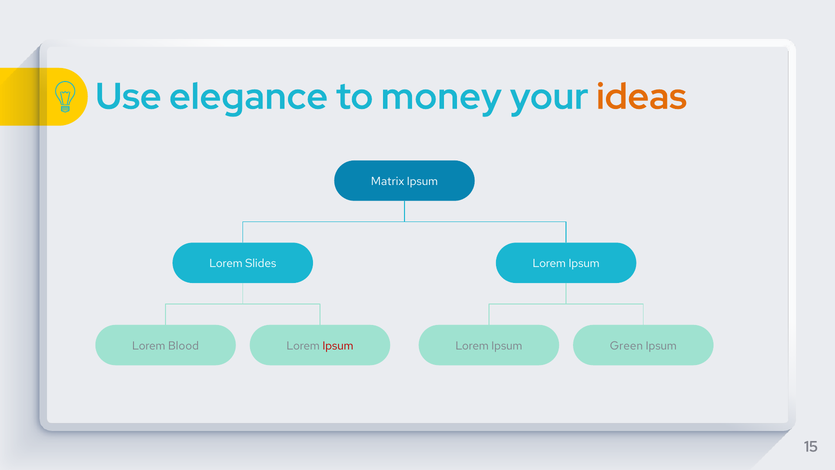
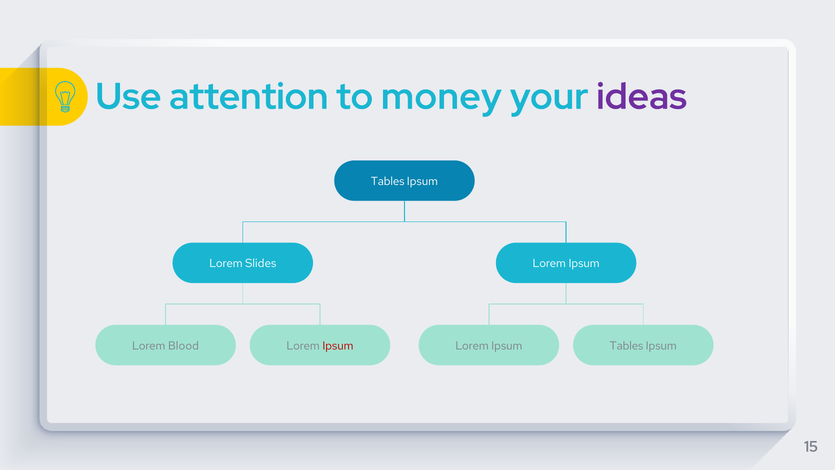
elegance: elegance -> attention (249, 96)
ideas colour: orange -> purple (642, 96)
Matrix: Matrix -> Tables (388, 181)
Ipsum Green: Green -> Tables (626, 346)
